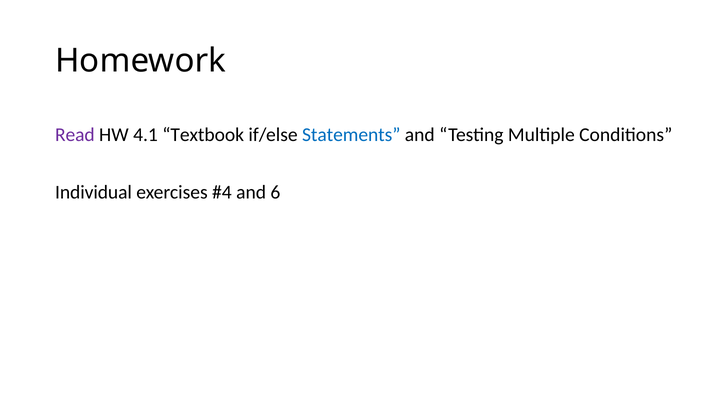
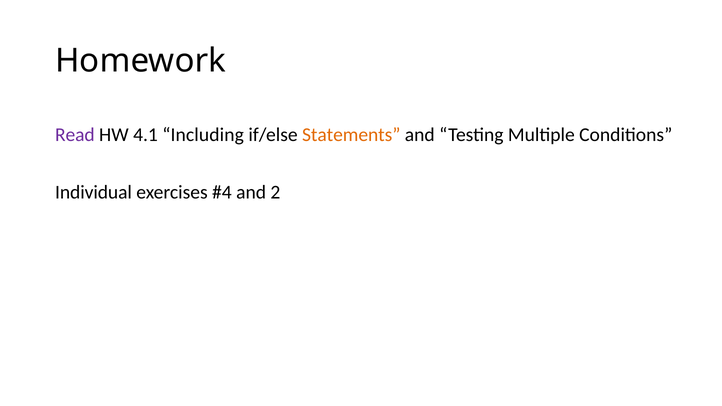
Textbook: Textbook -> Including (203, 135)
Statements colour: blue -> orange (351, 135)
6: 6 -> 2 (275, 192)
